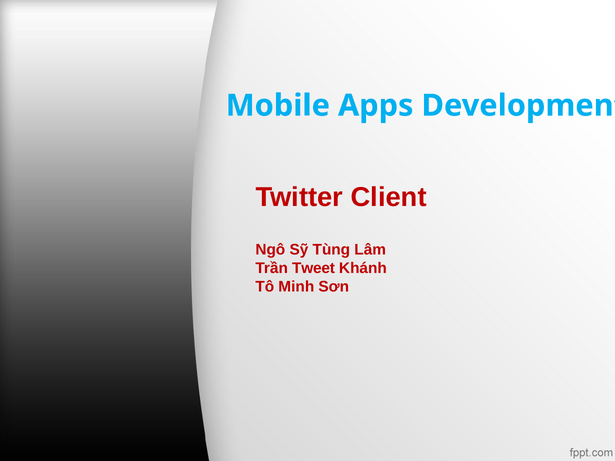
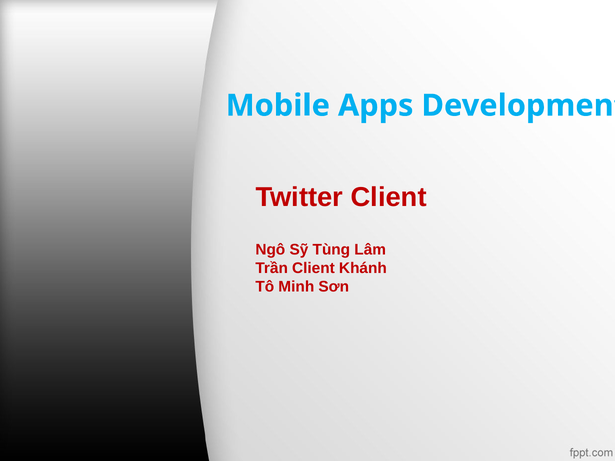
Trần Tweet: Tweet -> Client (313, 268)
